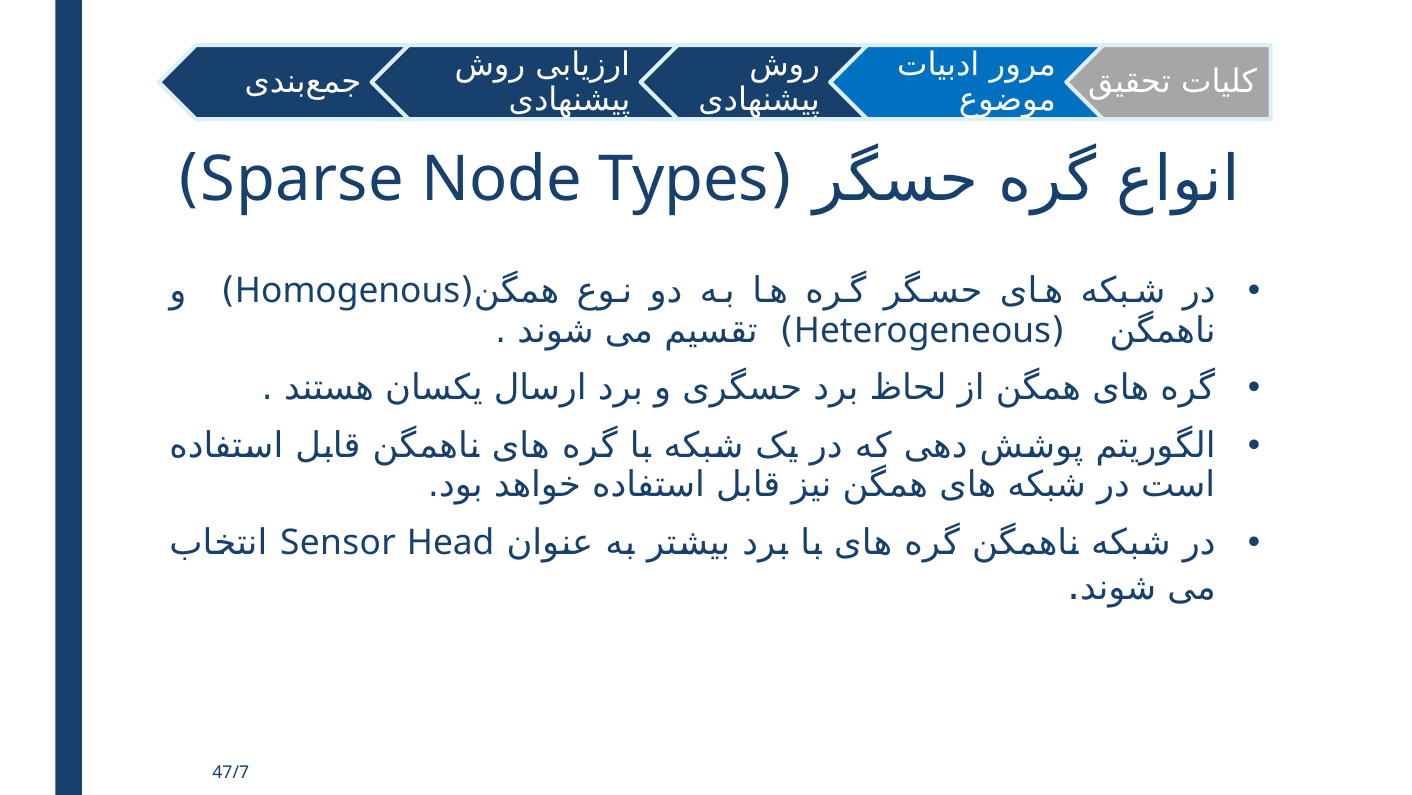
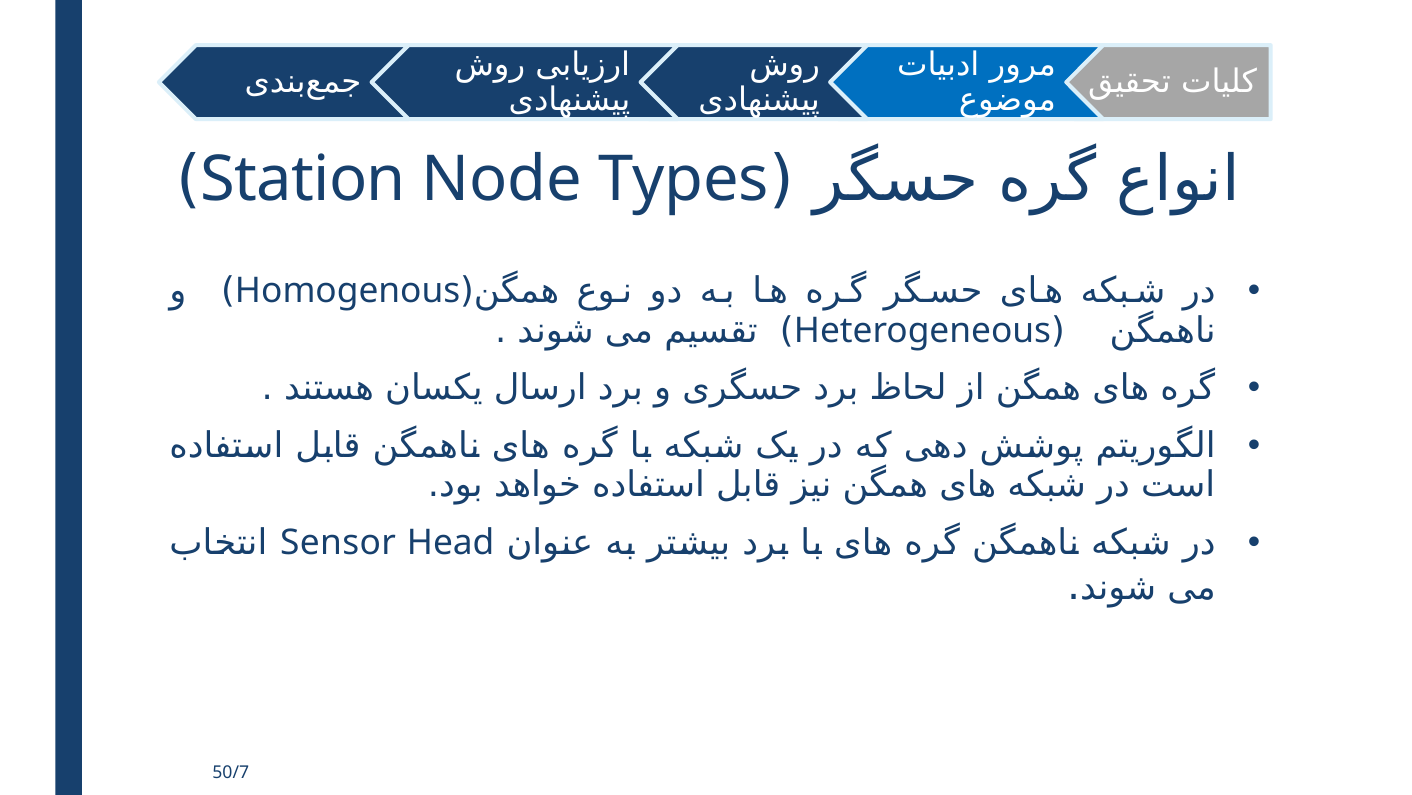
Sparse: Sparse -> Station (303, 180)
47/7: 47/7 -> 50/7 (231, 772)
